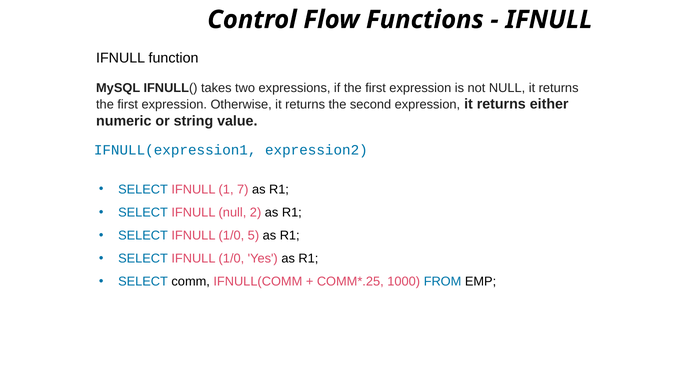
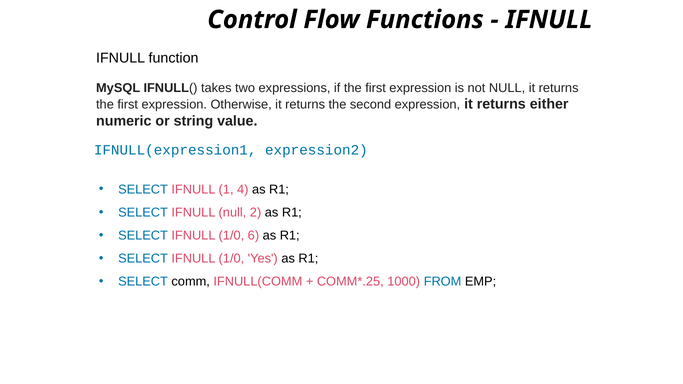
7: 7 -> 4 (243, 190)
5: 5 -> 6 (253, 236)
